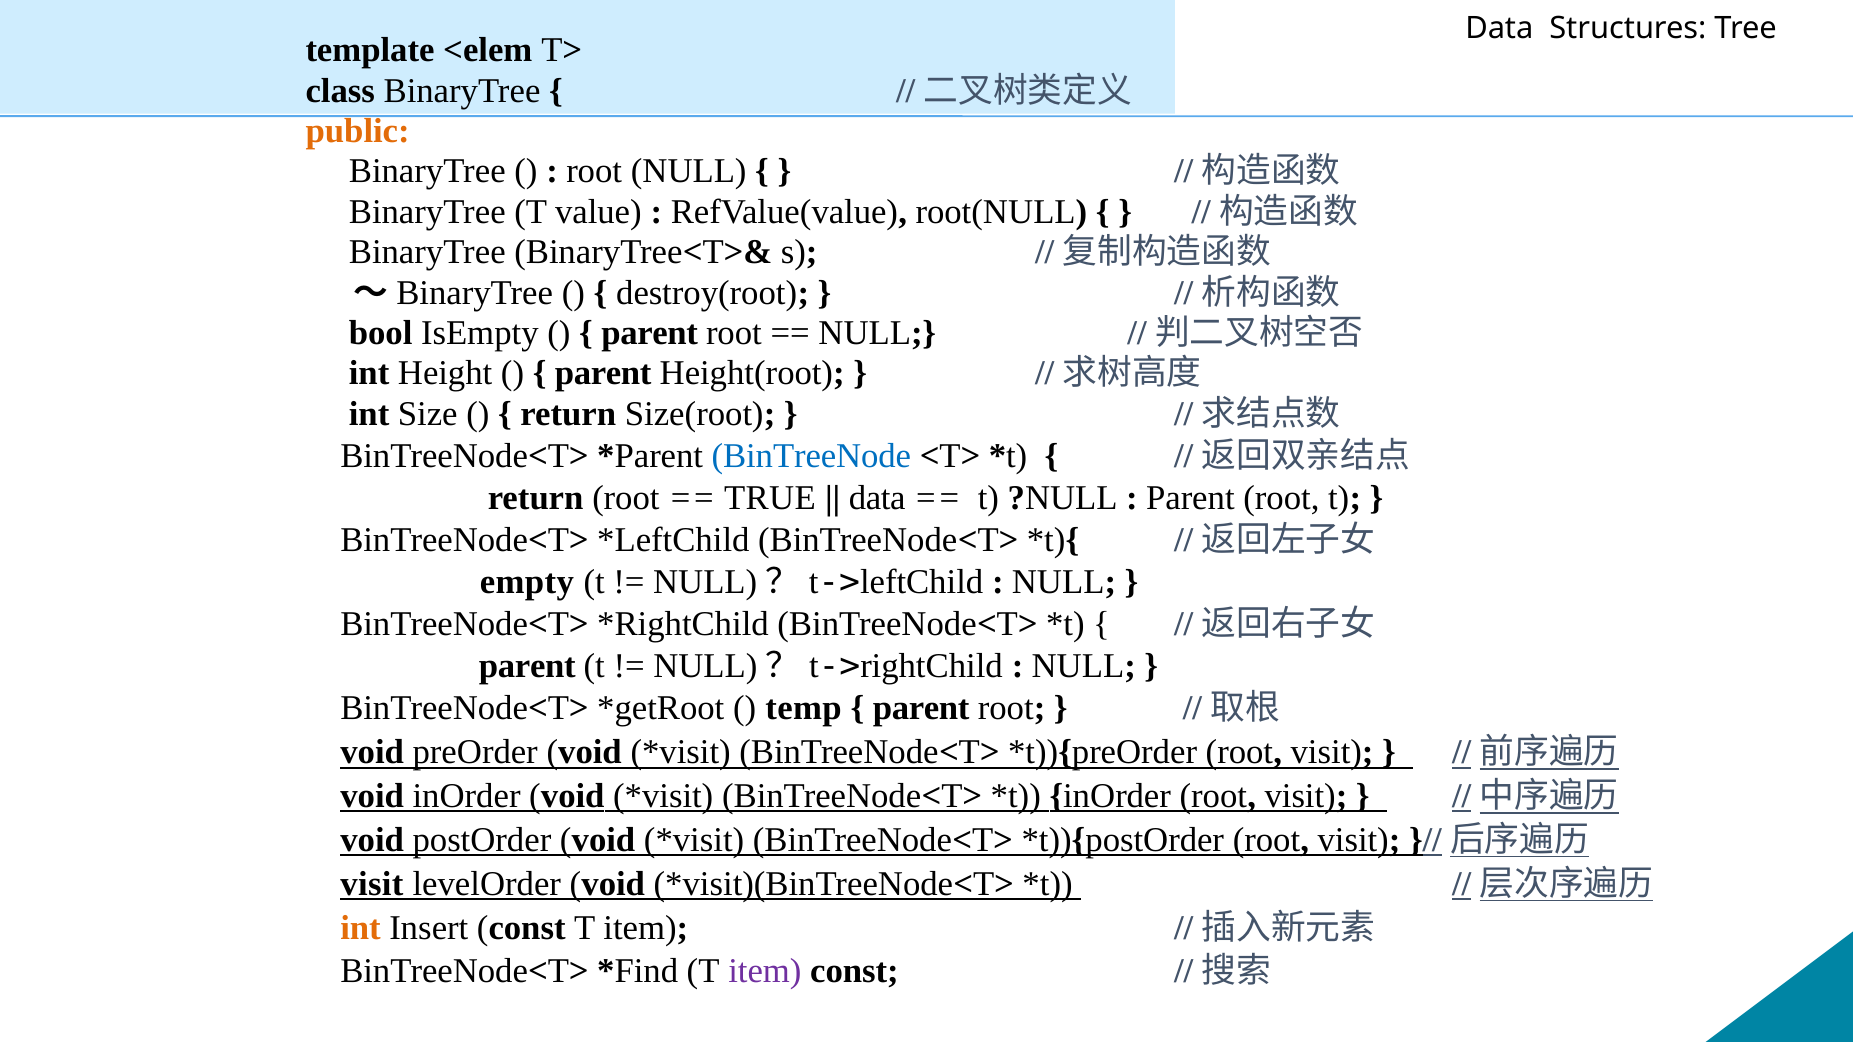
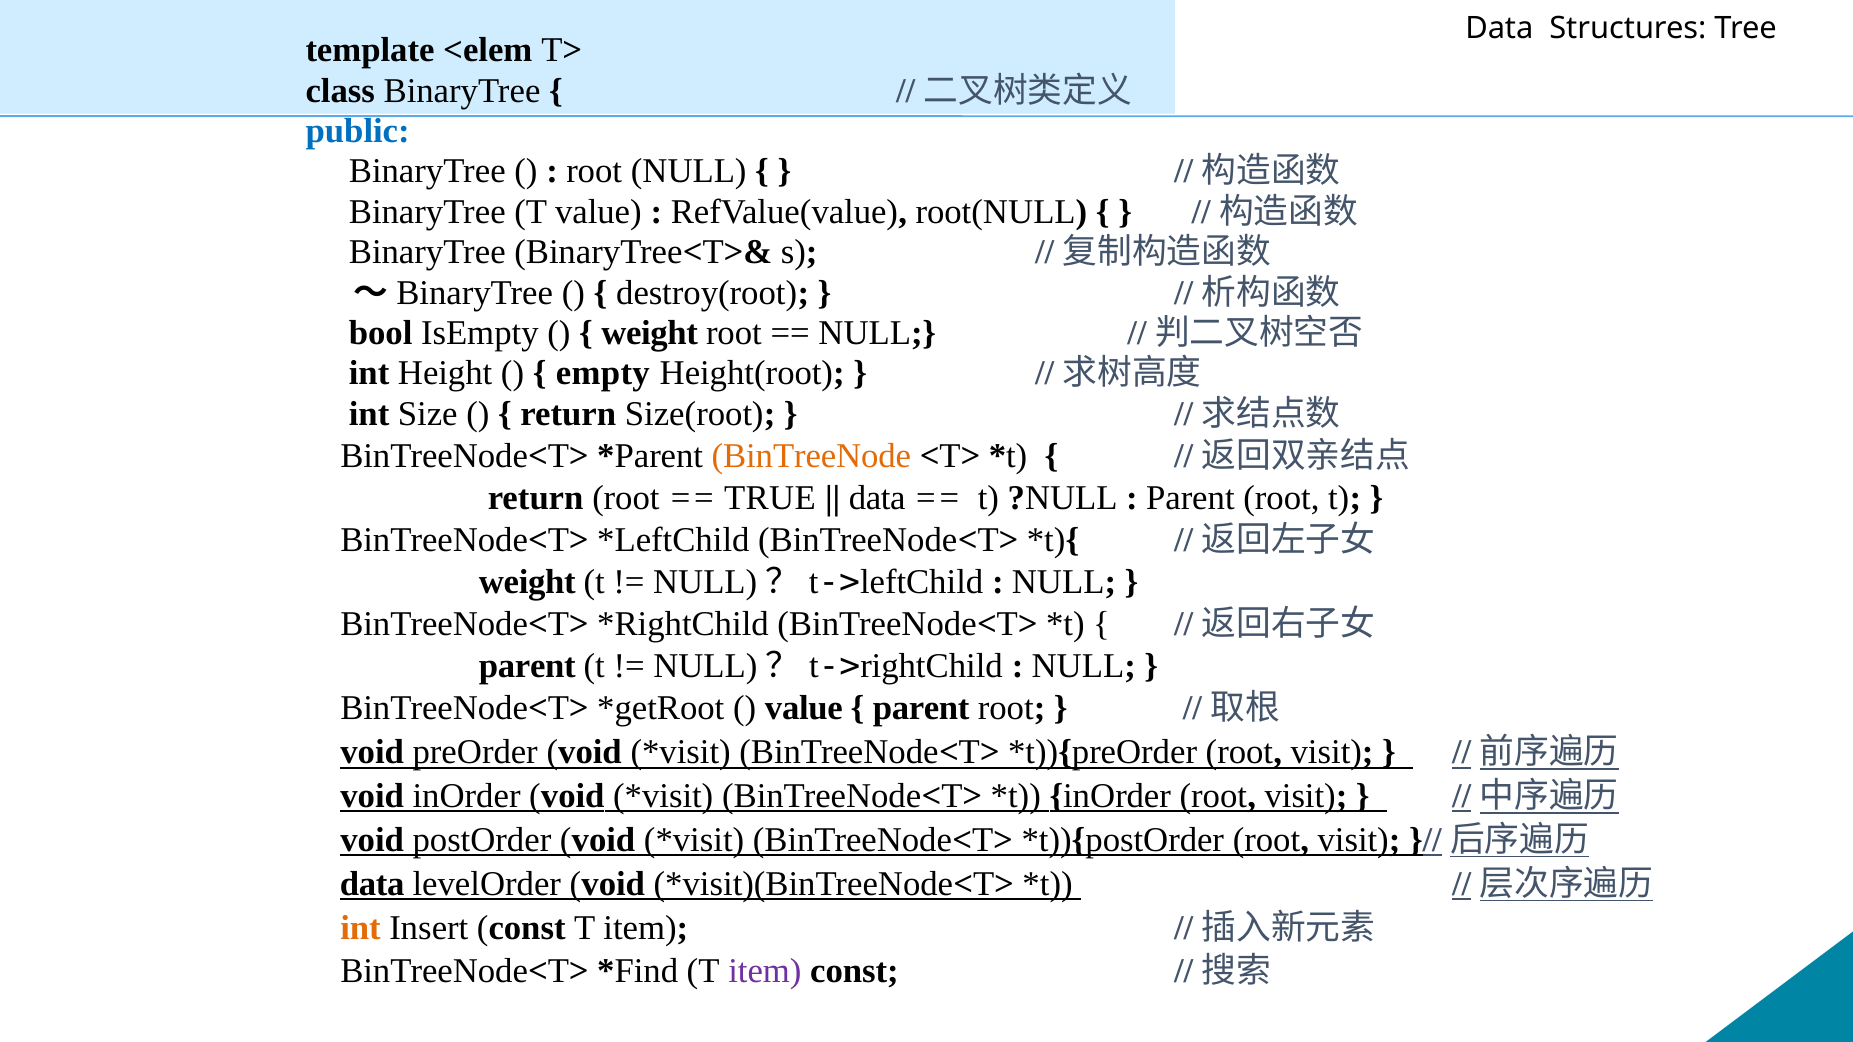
public colour: orange -> blue (358, 131)
parent: parent -> weight (650, 333)
parent: parent -> empty (603, 373)
BinTreeNode colour: blue -> orange (811, 456)
empty: empty -> weight (527, 582)
temp: temp -> value (804, 709)
visit: visit -> data (372, 884)
